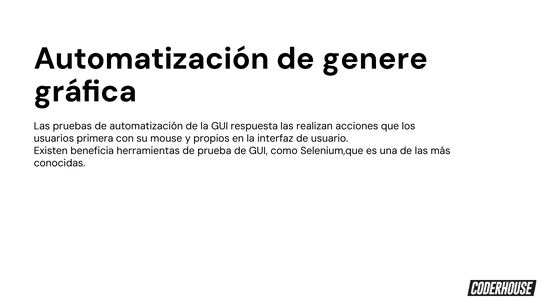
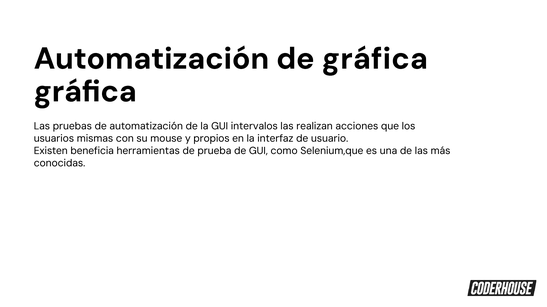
de genere: genere -> gráfica (375, 59)
respuesta: respuesta -> intervalos (254, 126)
primera: primera -> mismas (95, 139)
